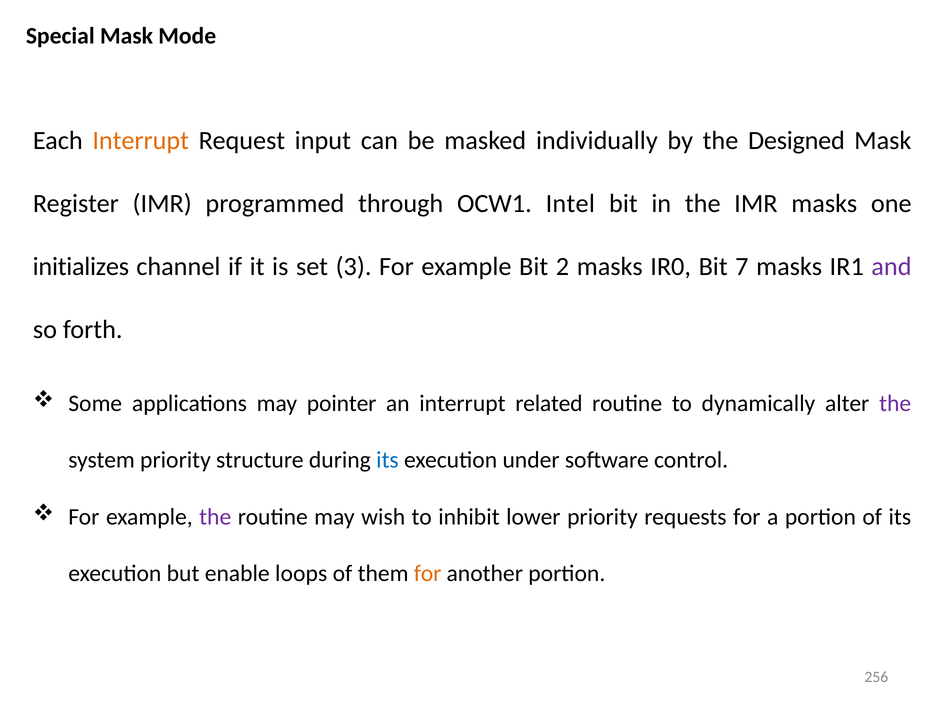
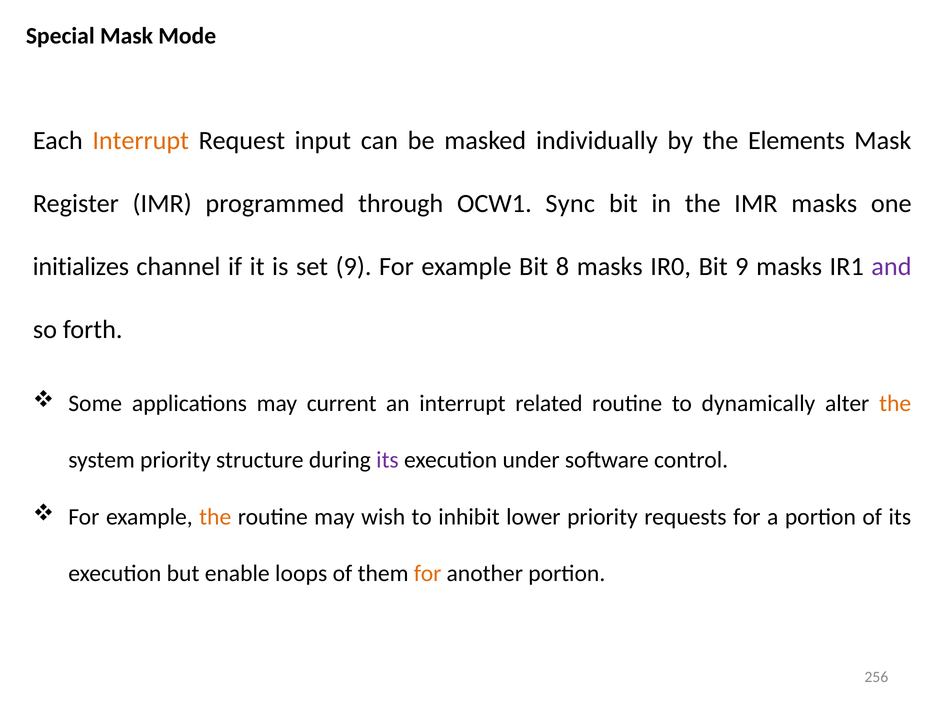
Designed: Designed -> Elements (796, 140)
Intel: Intel -> Sync (570, 203)
set 3: 3 -> 9 (354, 266)
2: 2 -> 8 (562, 266)
Bit 7: 7 -> 9 (742, 266)
pointer: pointer -> current (342, 403)
the colour: purple -> orange (895, 403)
its colour: blue -> purple (387, 460)
the colour: purple -> orange (215, 517)
